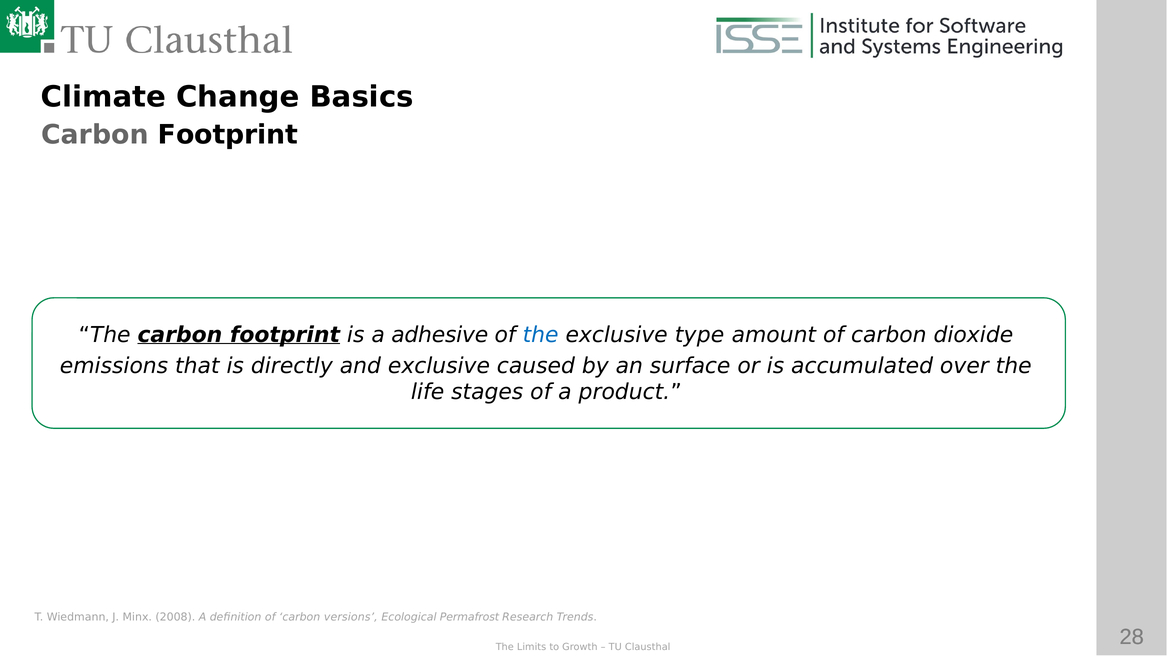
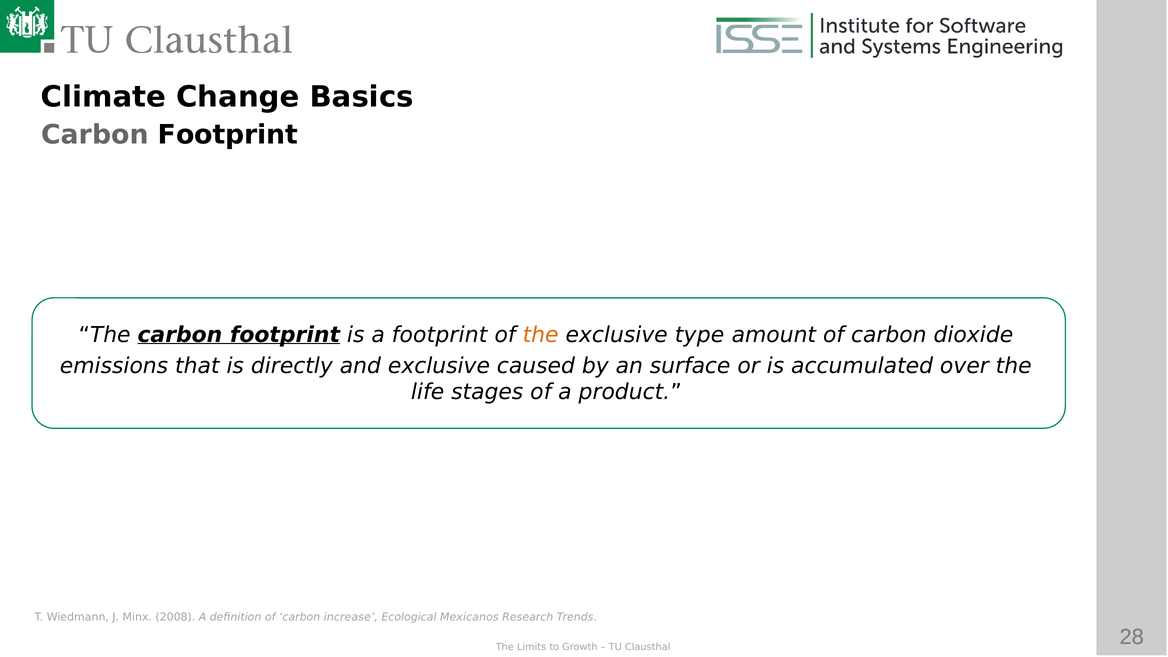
a adhesive: adhesive -> footprint (440, 335)
the colour: blue -> orange (541, 335)
versions: versions -> increase (351, 617)
Permafrost: Permafrost -> Mexicanos (469, 617)
